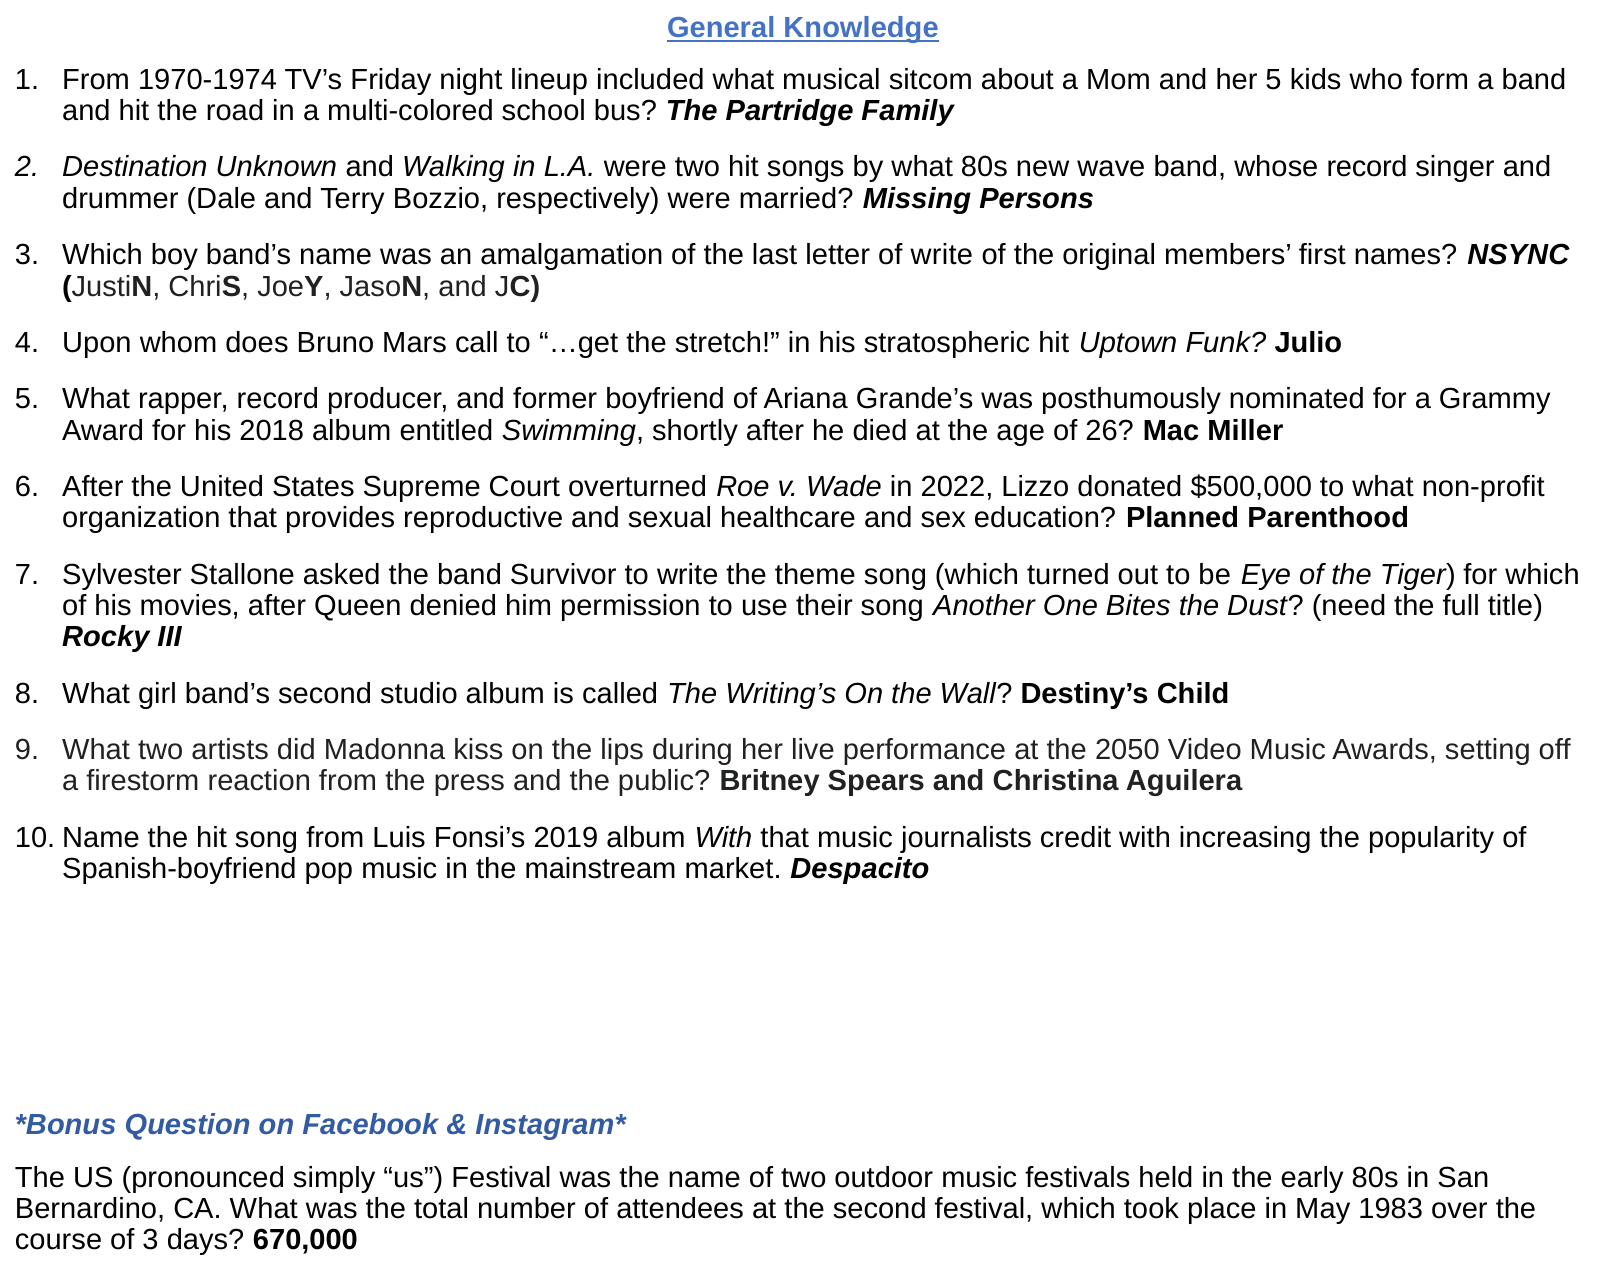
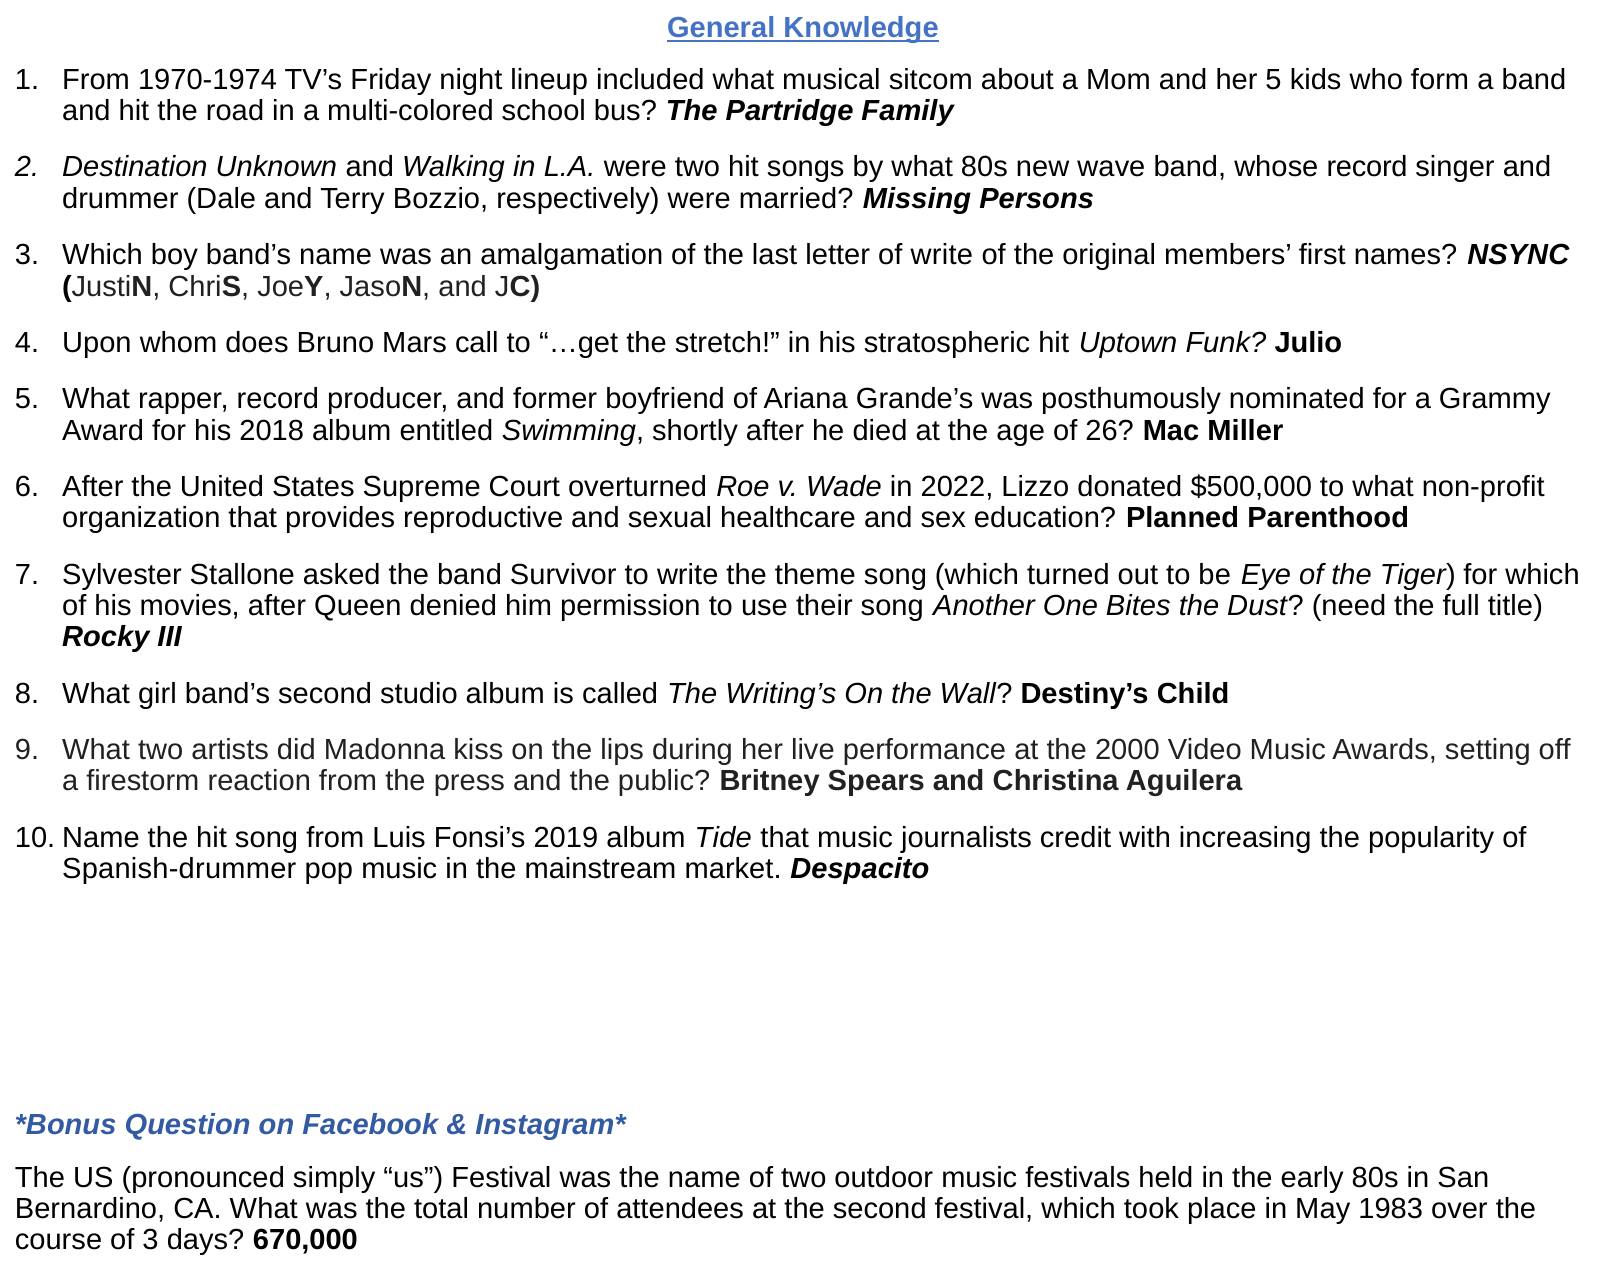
2050: 2050 -> 2000 (1127, 750)
album With: With -> Tide (723, 837)
Spanish-boyfriend: Spanish-boyfriend -> Spanish-drummer (179, 869)
